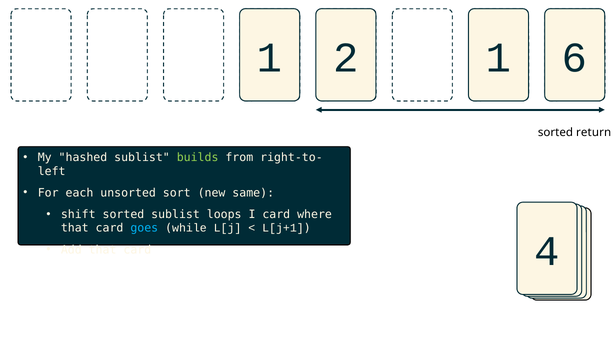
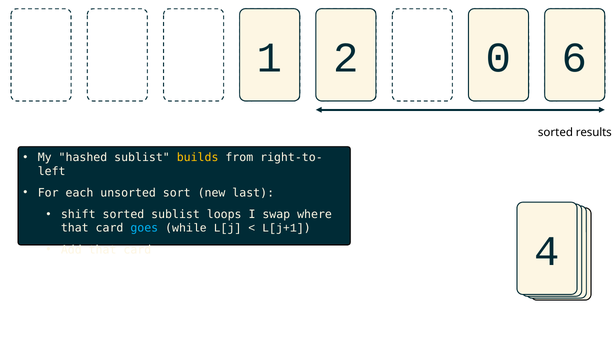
2 1: 1 -> 0 (498, 58)
return: return -> results (594, 133)
builds colour: light green -> yellow (198, 158)
same: same -> last (253, 193)
I card: card -> swap (276, 215)
